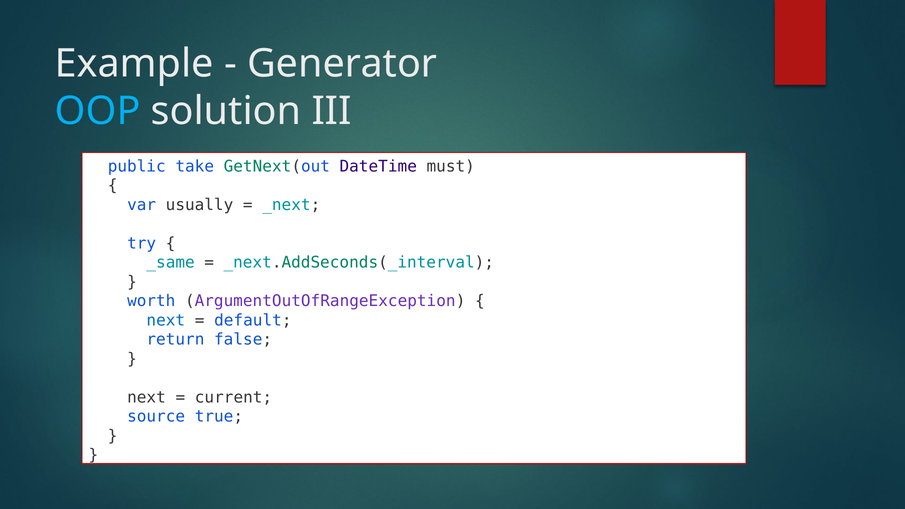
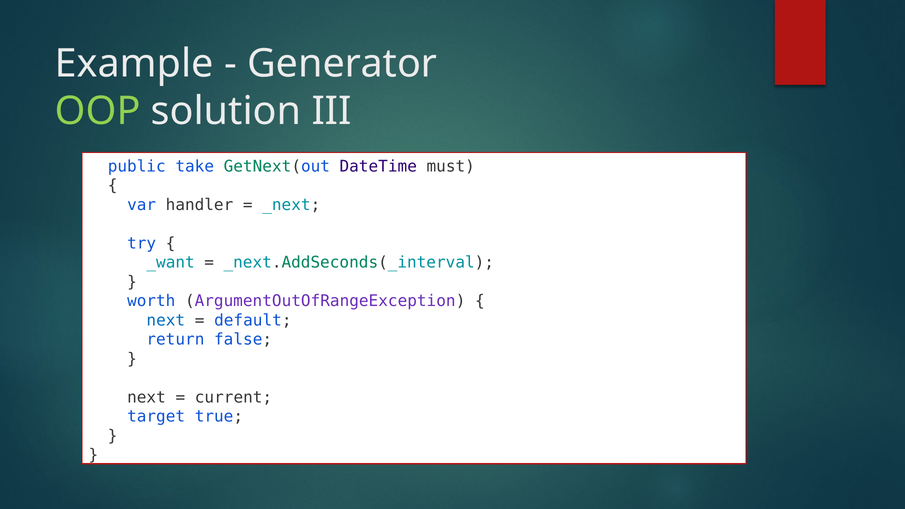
OOP colour: light blue -> light green (98, 111)
usually: usually -> handler (200, 205)
_same: _same -> _want (171, 263)
source: source -> target (156, 417)
